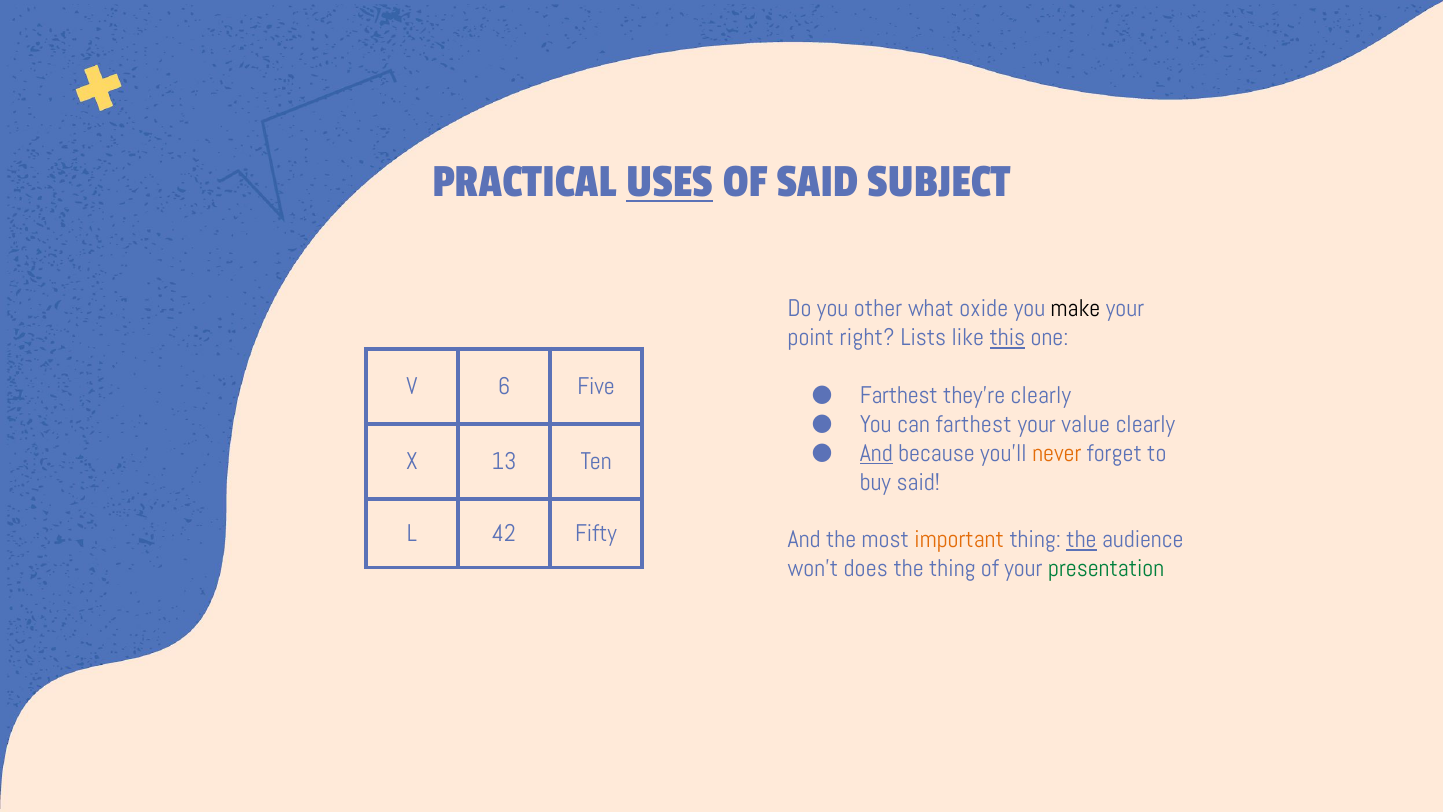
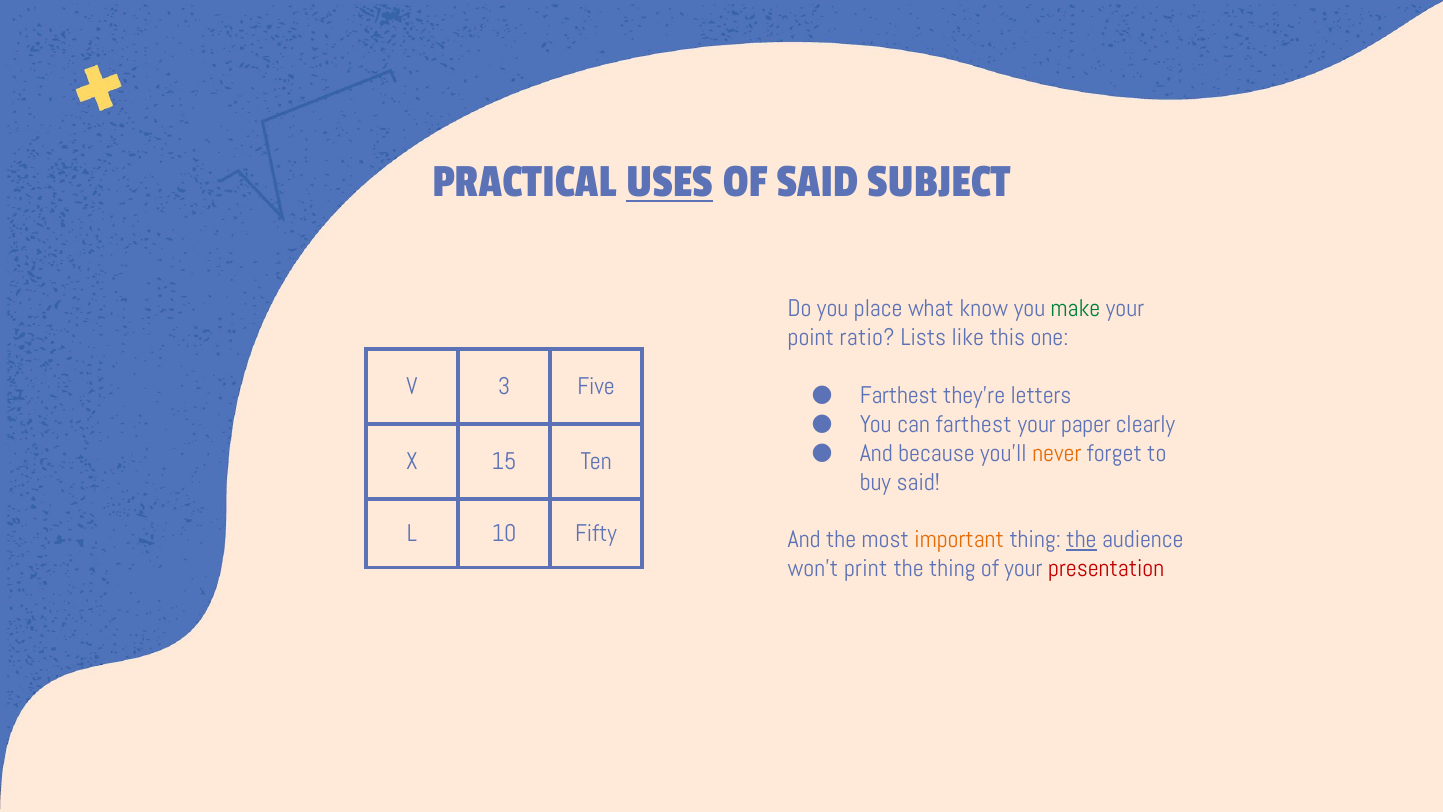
other: other -> place (878, 309)
oxide: oxide -> know (984, 309)
make colour: black -> green (1076, 309)
right: right -> ratio (867, 338)
this underline: present -> none (1007, 338)
6: 6 -> 3 (504, 387)
they’re clearly: clearly -> letters (1041, 395)
value: value -> paper (1086, 424)
And underline: present -> none (876, 453)
13: 13 -> 15 (504, 462)
42: 42 -> 10 (504, 533)
does: does -> print (866, 569)
presentation colour: green -> red (1106, 569)
